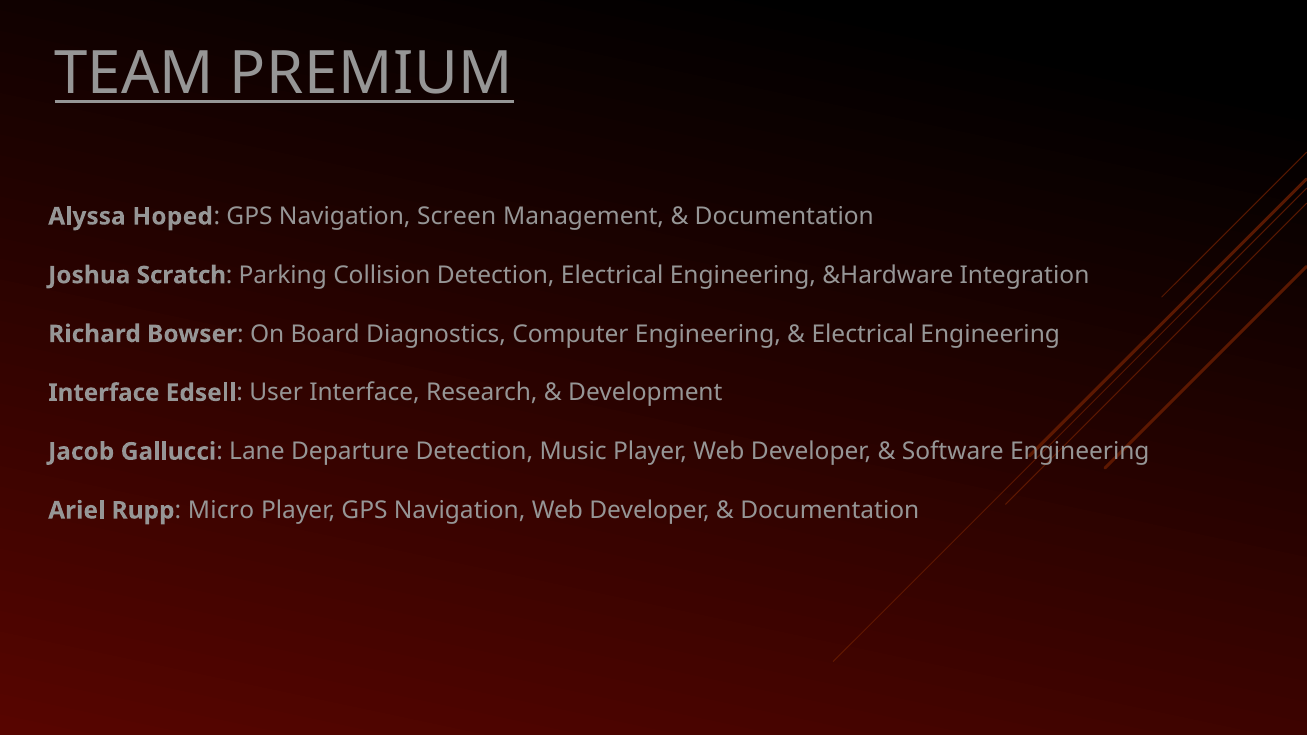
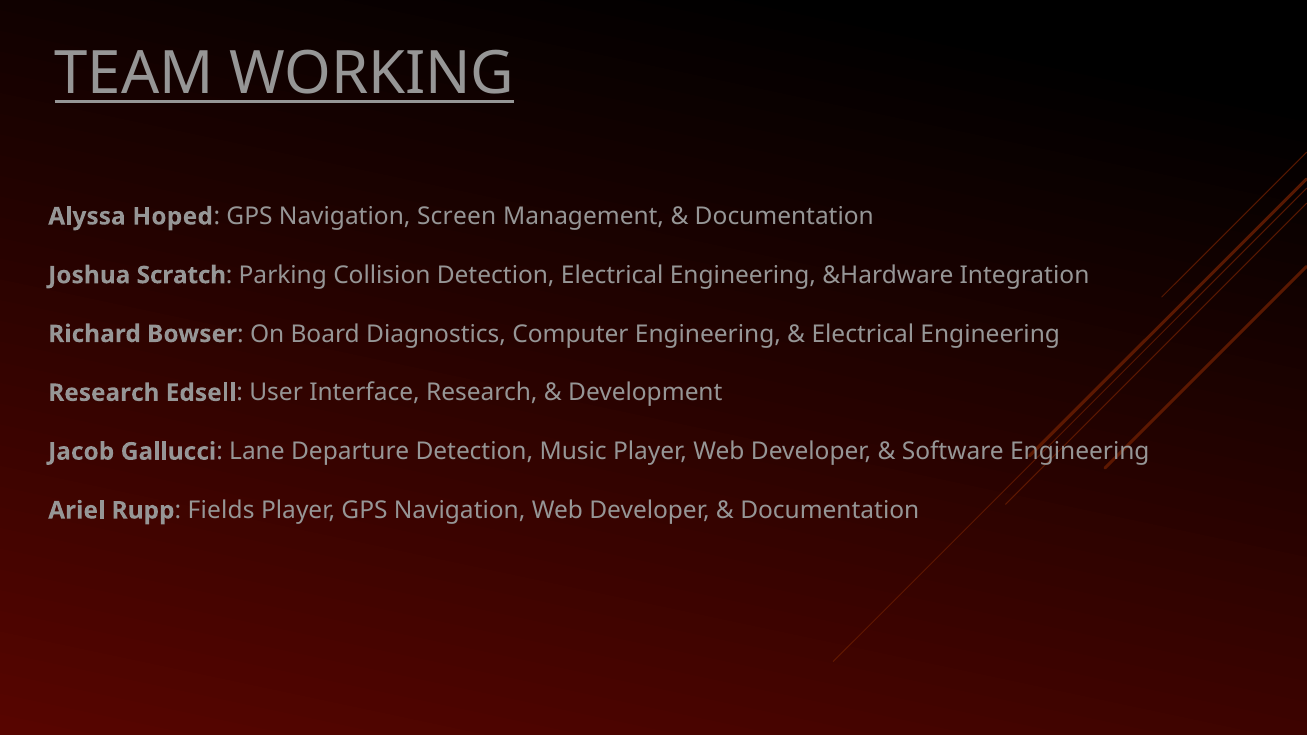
PREMIUM: PREMIUM -> WORKING (372, 74)
Interface: Interface -> Research (104, 393)
Micro: Micro -> Fields (221, 511)
